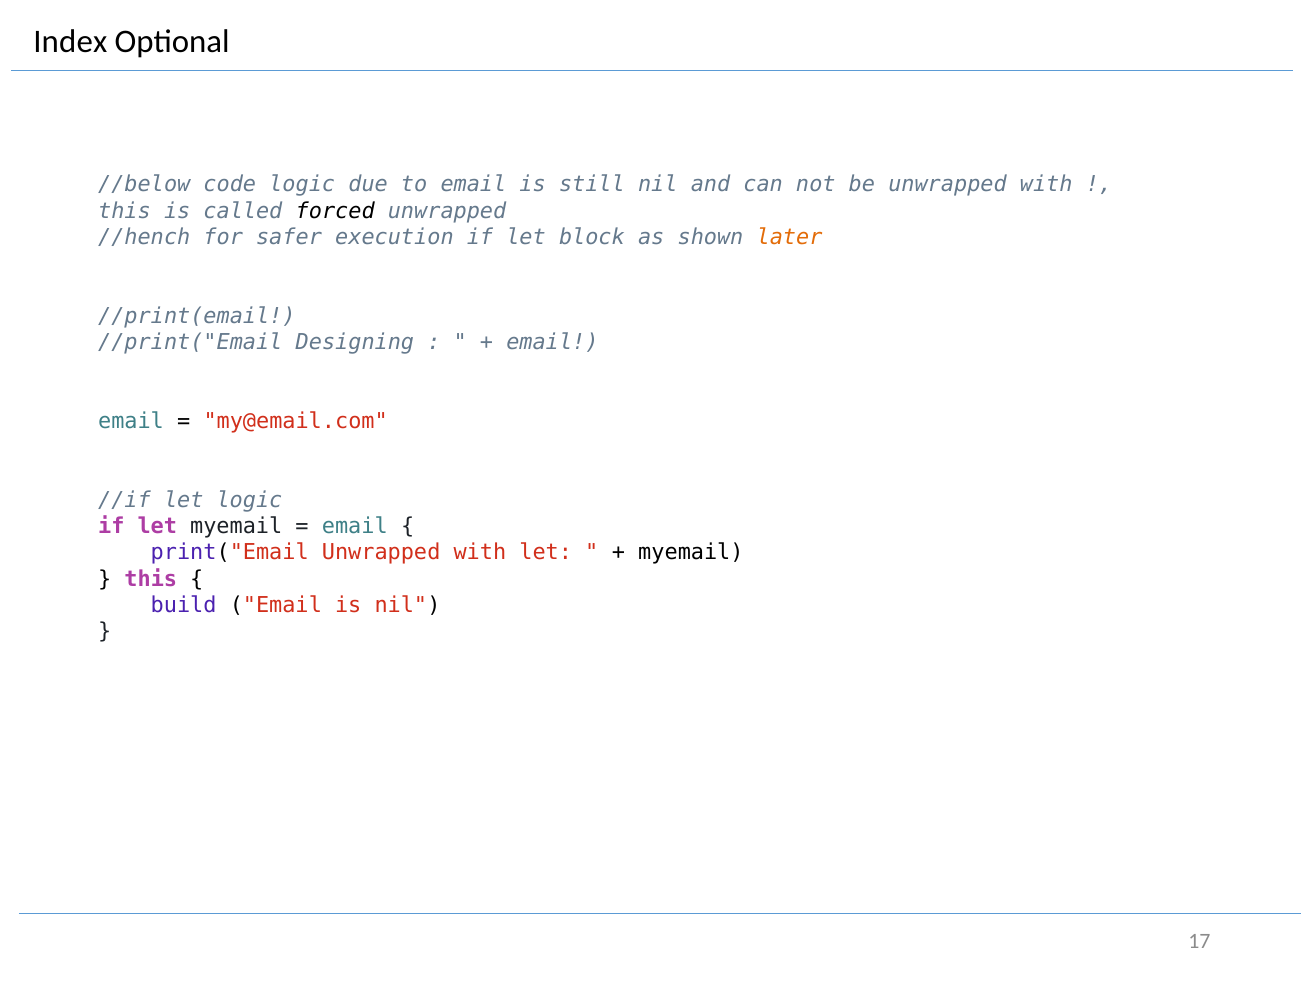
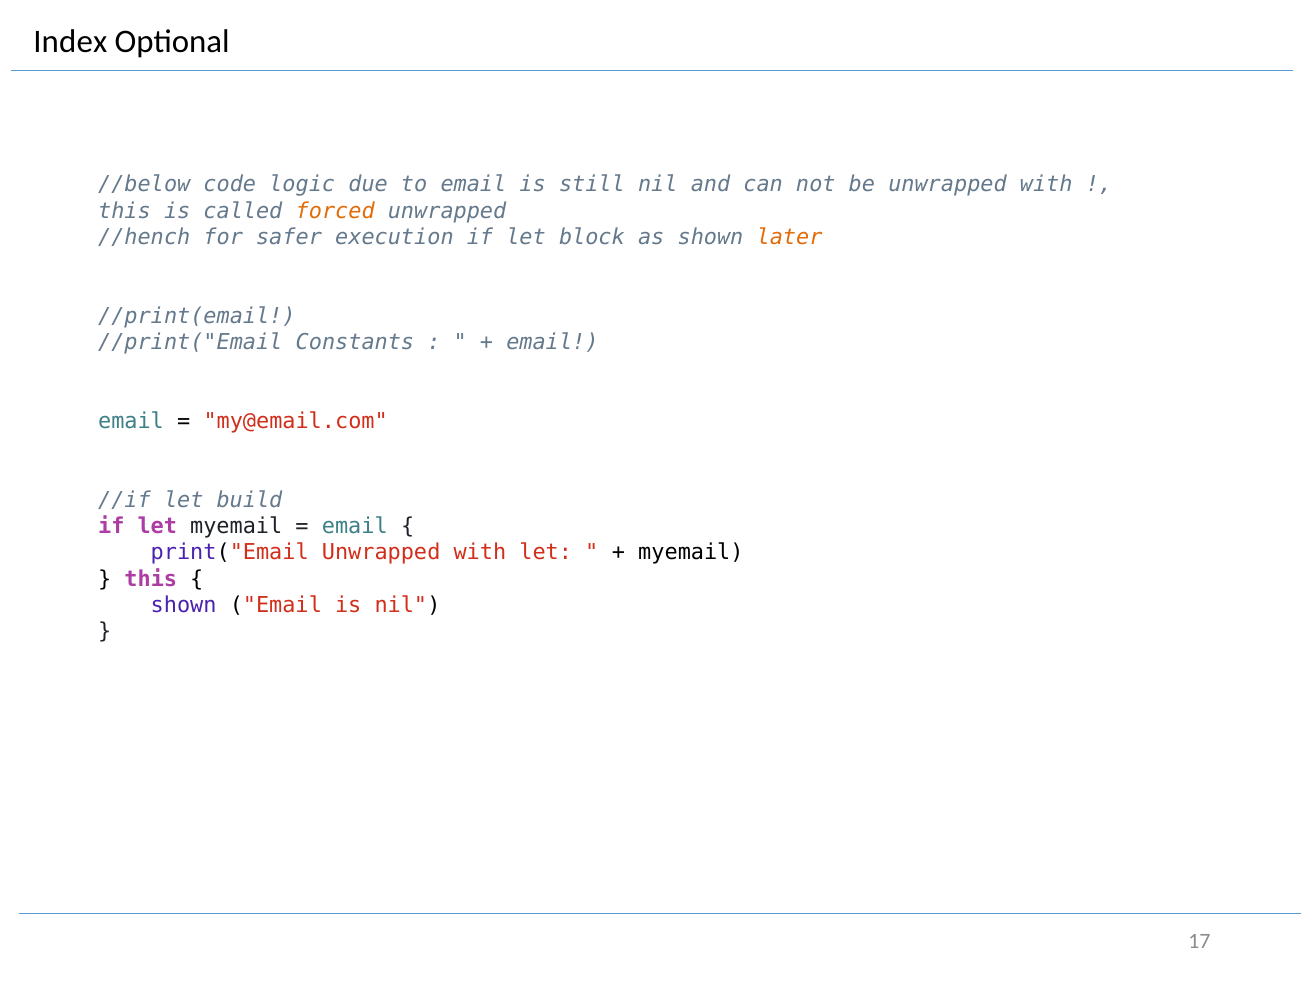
forced colour: black -> orange (335, 211)
Designing: Designing -> Constants (355, 342)
let logic: logic -> build (249, 500)
build: build -> shown (184, 605)
